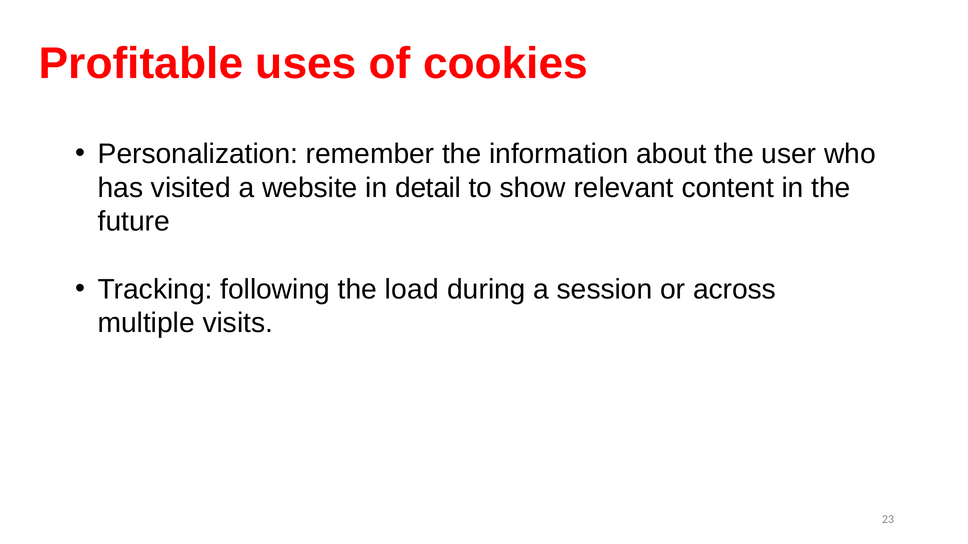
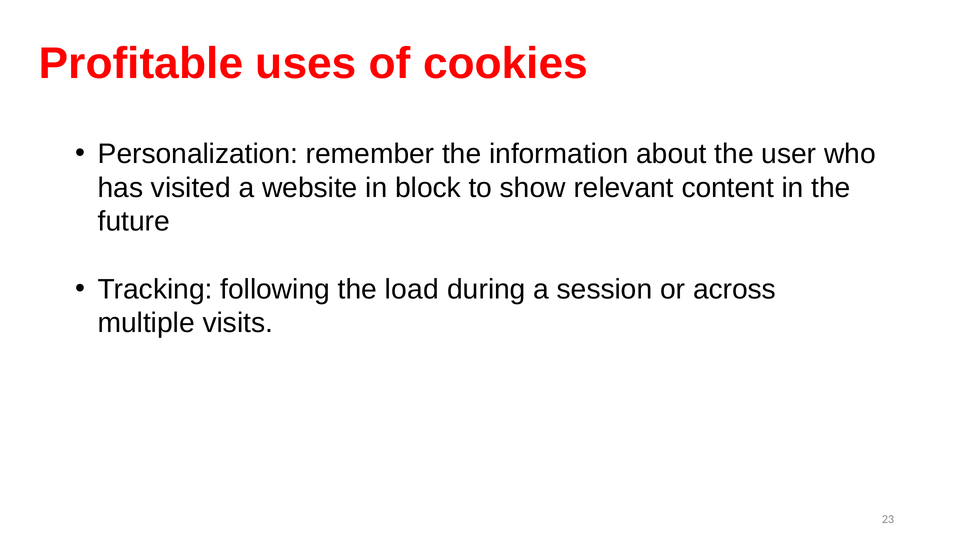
detail: detail -> block (428, 188)
